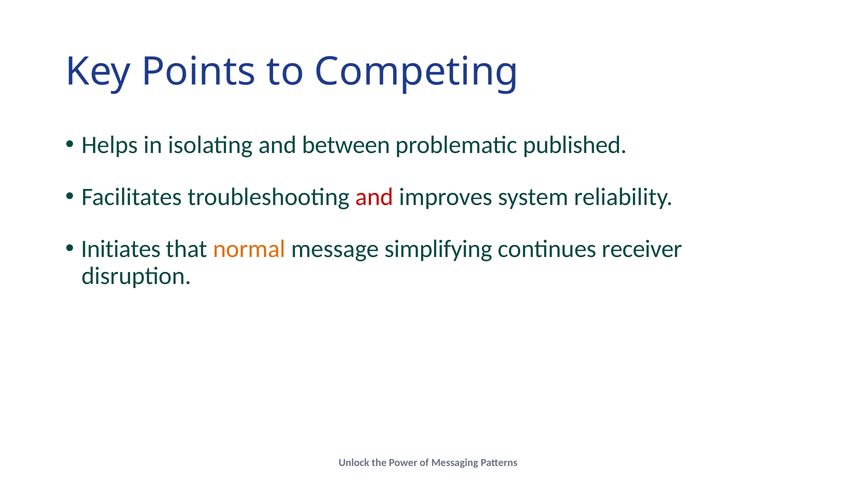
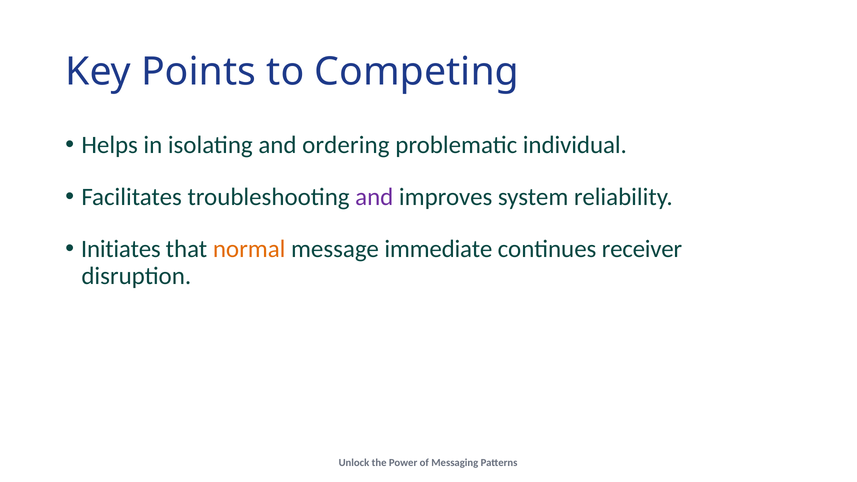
between: between -> ordering (346, 145)
published: published -> individual (575, 145)
and colour: red -> purple (374, 197)
simplifying: simplifying -> immediate (438, 249)
